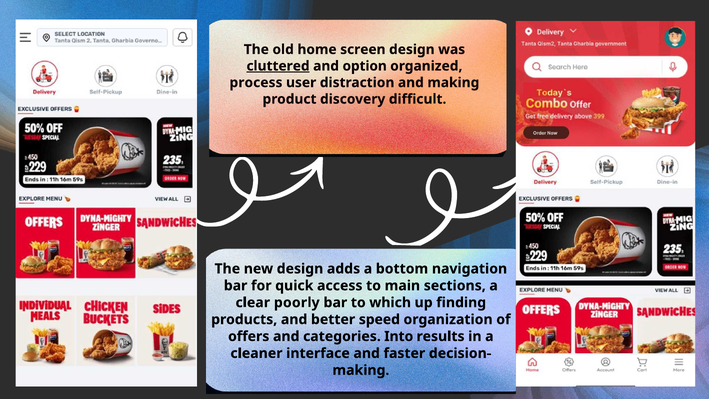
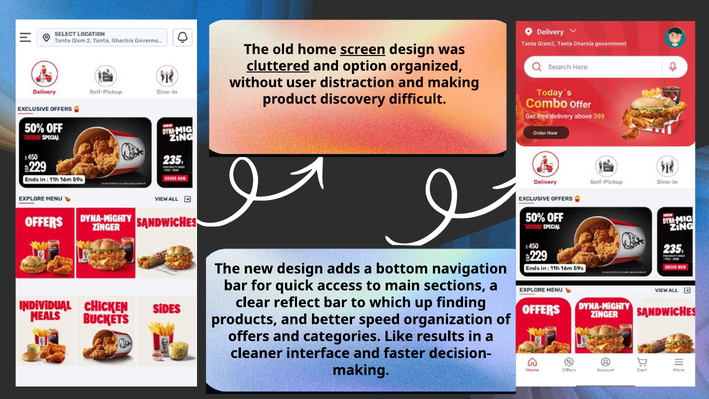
screen underline: none -> present (363, 49)
process: process -> without (256, 83)
poorly: poorly -> reflect (297, 302)
Into: Into -> Like (399, 336)
